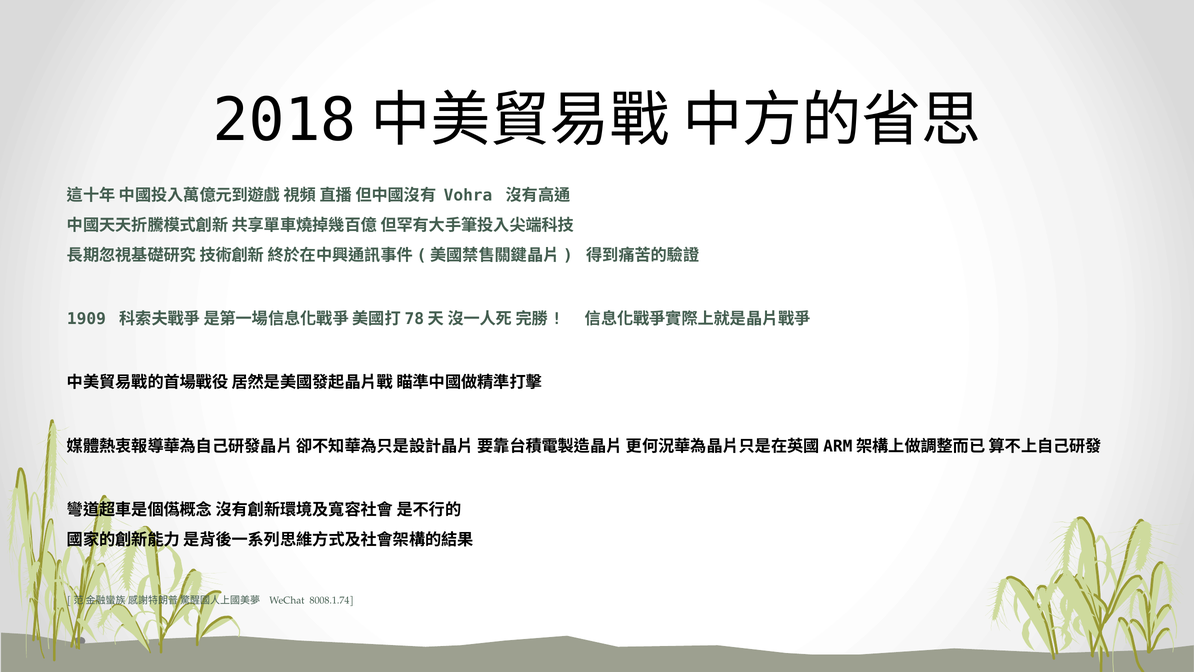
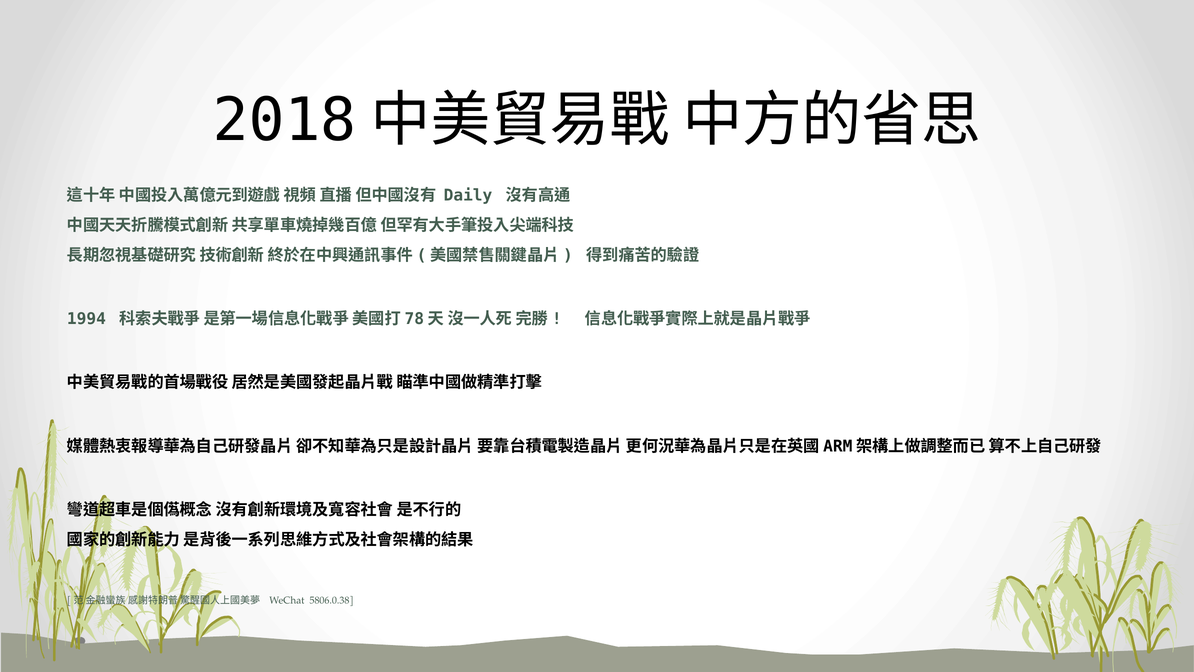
Vohra: Vohra -> Daily (468, 196)
1909: 1909 -> 1994 (86, 319)
8008.1.74: 8008.1.74 -> 5806.0.38 (332, 600)
